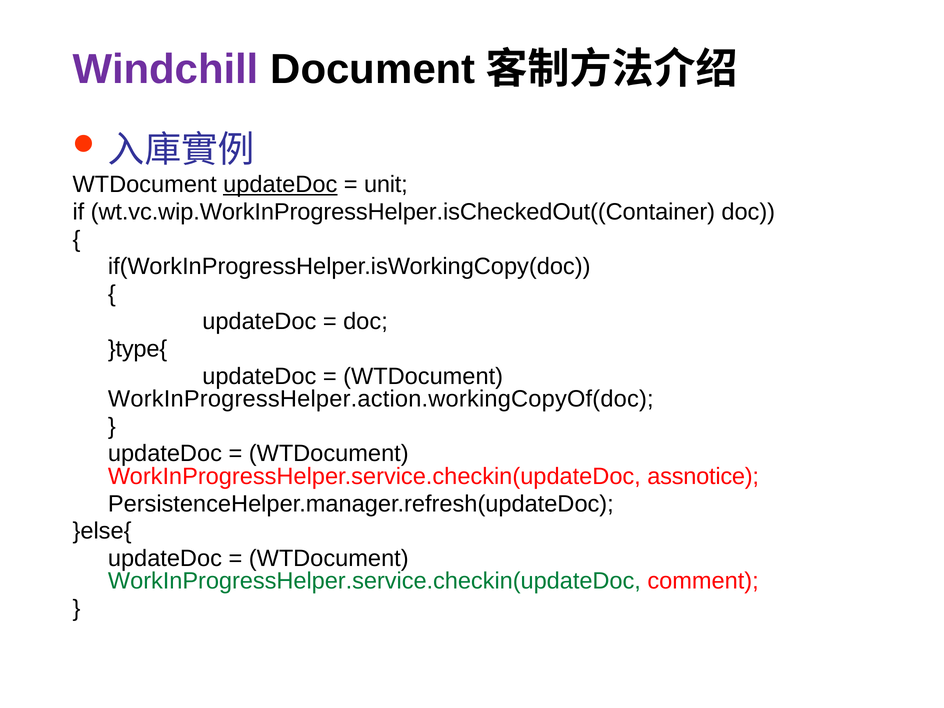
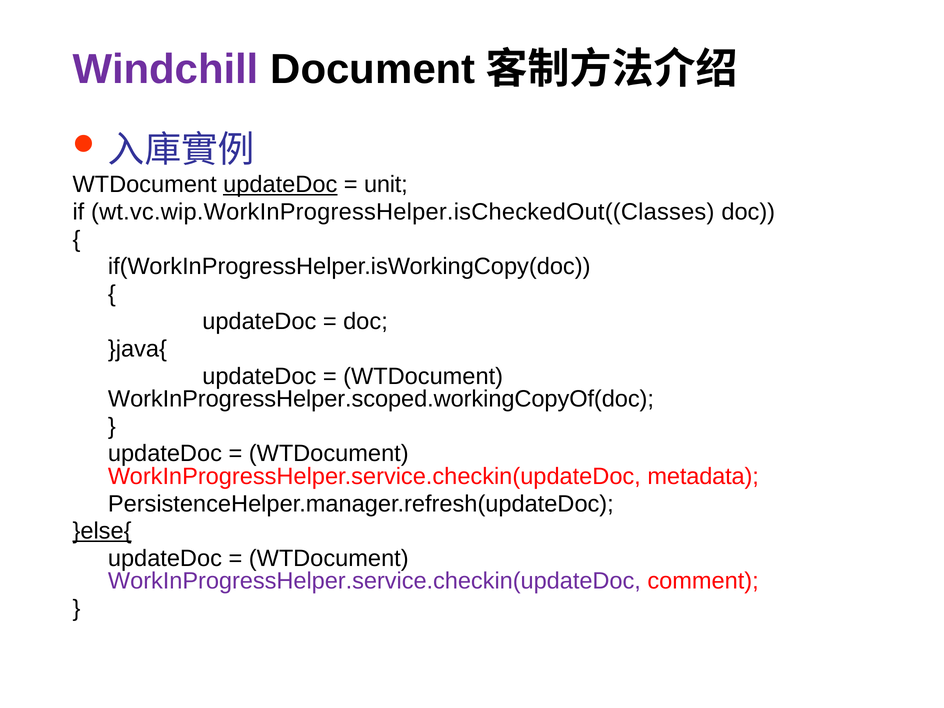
wt.vc.wip.WorkInProgressHelper.isCheckedOut((Container: wt.vc.wip.WorkInProgressHelper.isCheckedOut((Container -> wt.vc.wip.WorkInProgressHelper.isCheckedOut((Classes (403, 212)
}type{: }type{ -> }java{ (137, 349)
WorkInProgressHelper.action.workingCopyOf(doc: WorkInProgressHelper.action.workingCopyOf(doc -> WorkInProgressHelper.scoped.workingCopyOf(doc (381, 399)
assnotice: assnotice -> metadata (703, 476)
}else{ underline: none -> present (102, 531)
WorkInProgressHelper.service.checkin(updateDoc colour: green -> purple (374, 581)
